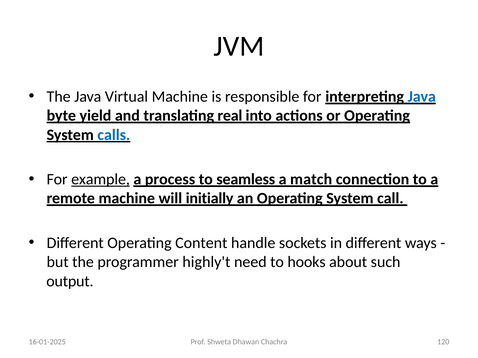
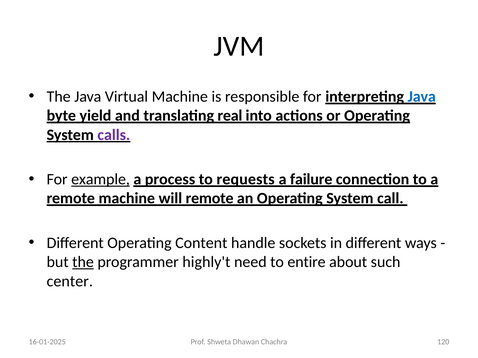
calls colour: blue -> purple (114, 135)
seamless: seamless -> requests (246, 180)
match: match -> failure (311, 180)
will initially: initially -> remote (210, 199)
the underline: none -> present (83, 262)
hooks: hooks -> entire (307, 262)
output: output -> center (70, 282)
